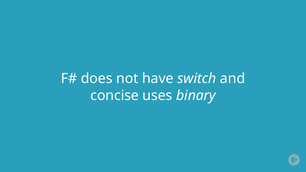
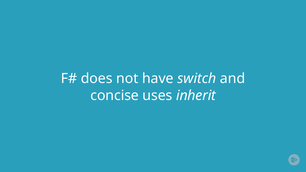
binary: binary -> inherit (196, 95)
